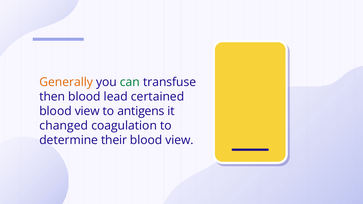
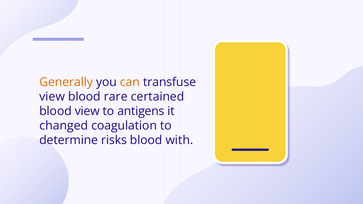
can colour: green -> orange (130, 82)
then: then -> view (52, 97)
lead: lead -> rare (116, 97)
their: their -> risks (114, 140)
view: view -> with (179, 140)
